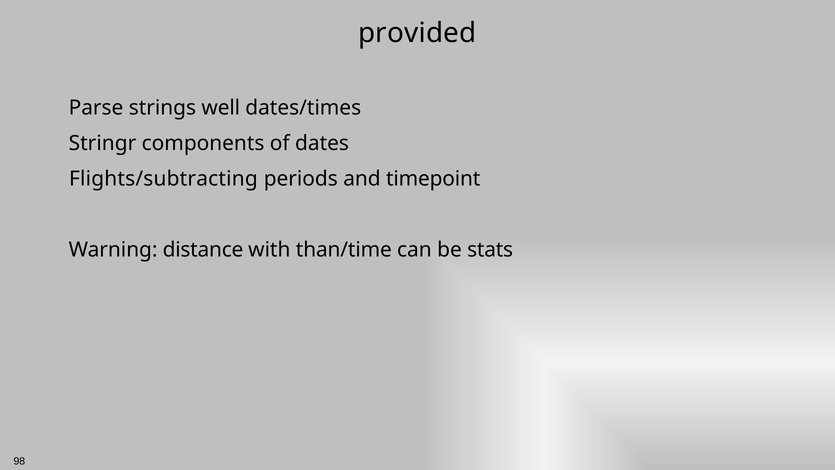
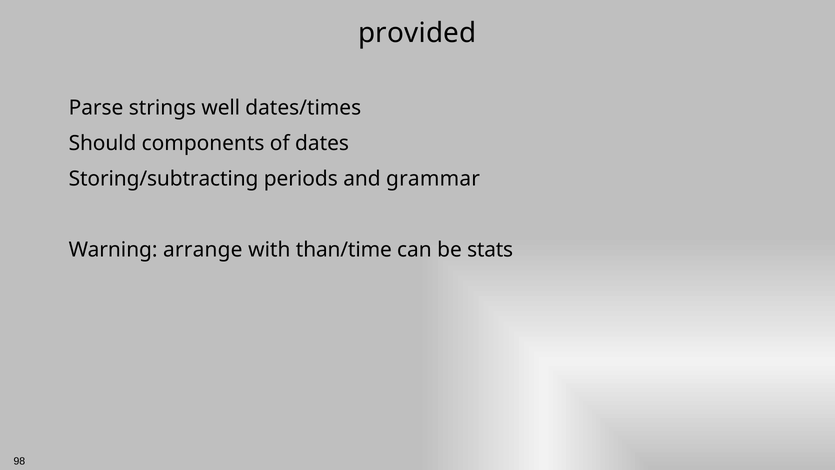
Stringr: Stringr -> Should (103, 143)
Flights/subtracting: Flights/subtracting -> Storing/subtracting (164, 179)
timepoint: timepoint -> grammar (433, 179)
distance: distance -> arrange (203, 250)
